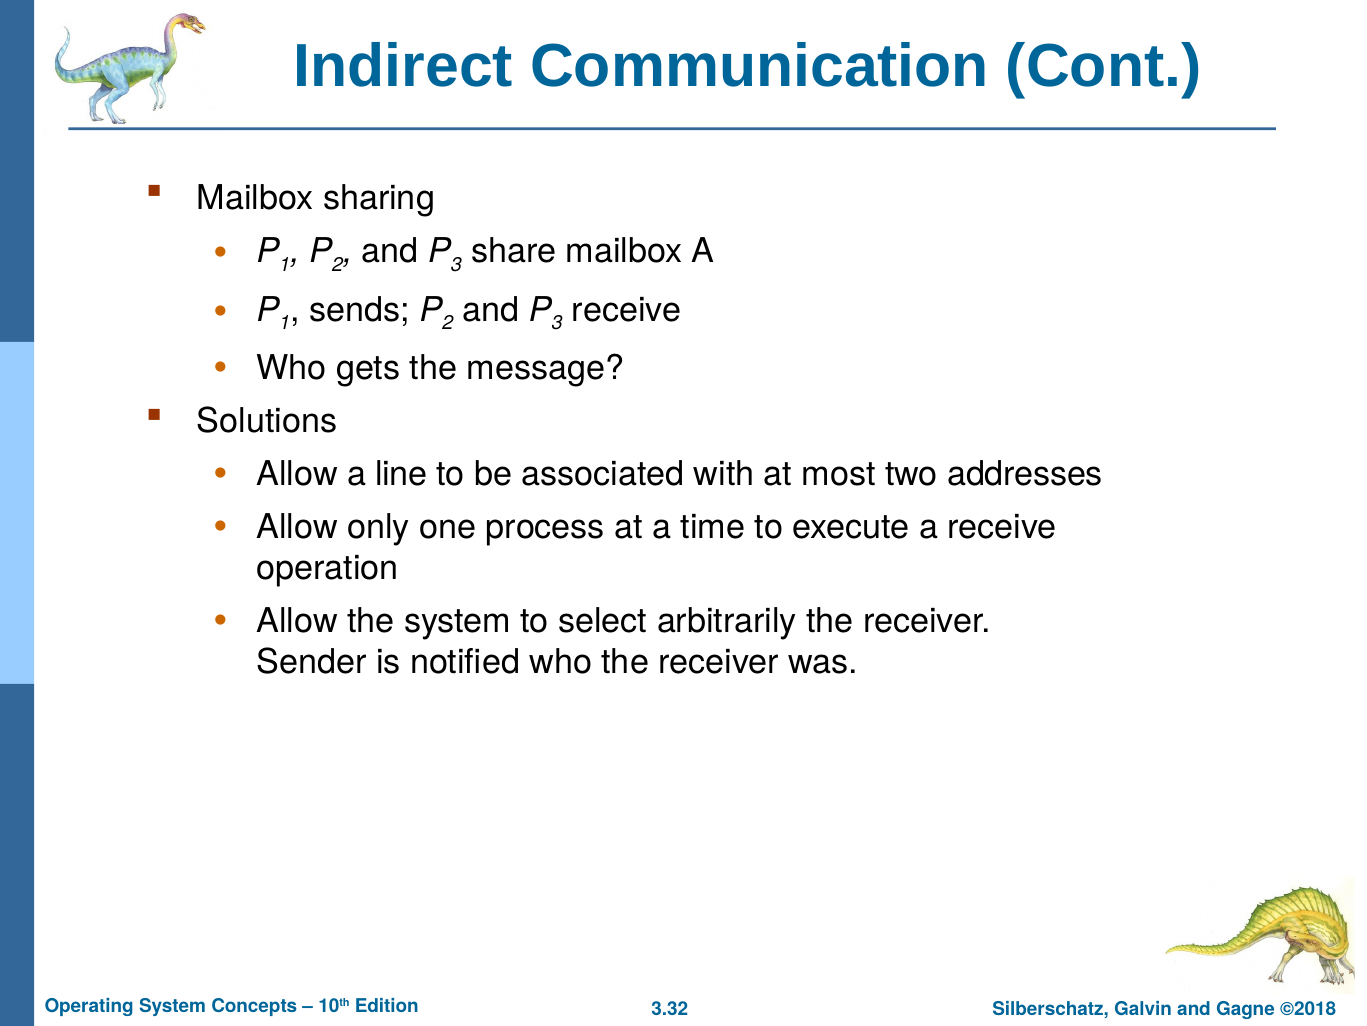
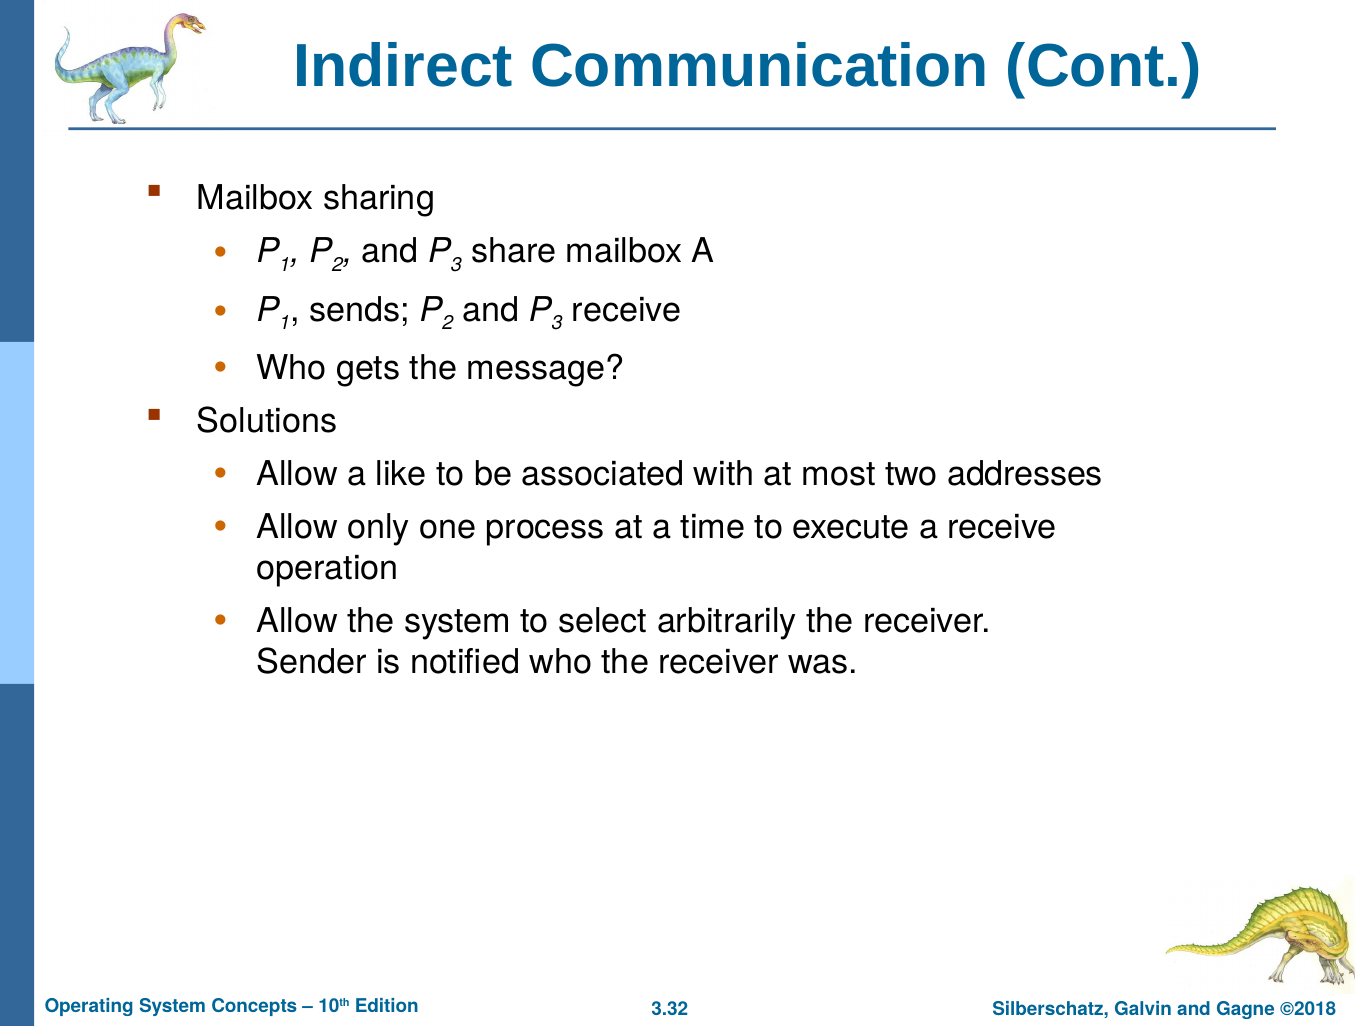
line: line -> like (401, 474)
